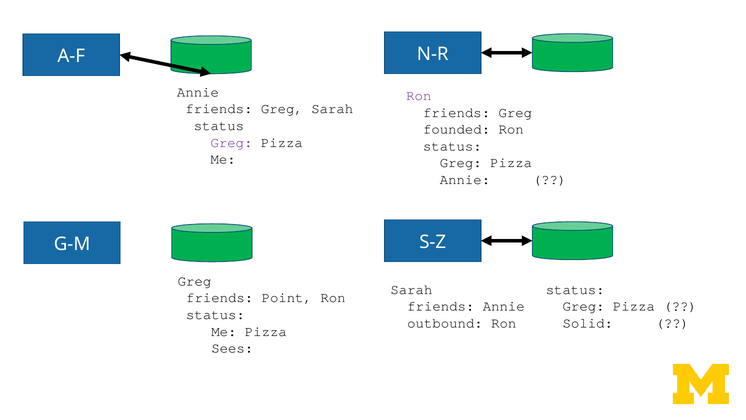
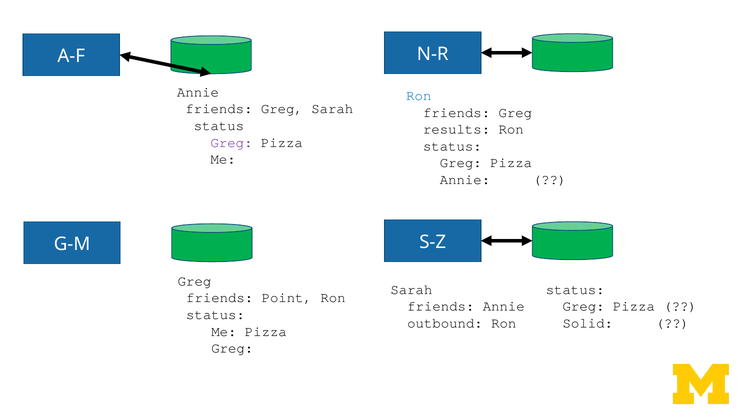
Ron colour: purple -> blue (419, 96)
founded: founded -> results (457, 129)
Sees: Sees -> Greg (232, 348)
